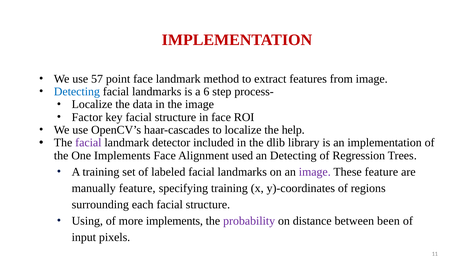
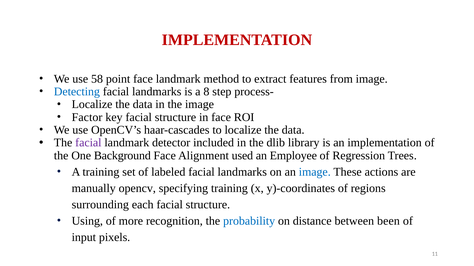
57: 57 -> 58 (97, 79)
6: 6 -> 8 (206, 92)
to localize the help: help -> data (293, 130)
One Implements: Implements -> Background (122, 156)
an Detecting: Detecting -> Employee (293, 156)
image colour: purple -> blue (315, 172)
These feature: feature -> actions (381, 172)
manually feature: feature -> opencv (137, 189)
more implements: implements -> recognition (174, 221)
probability colour: purple -> blue (249, 221)
